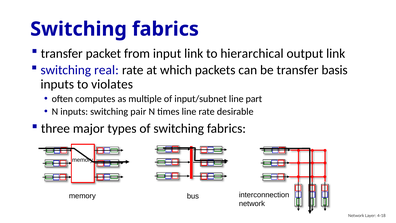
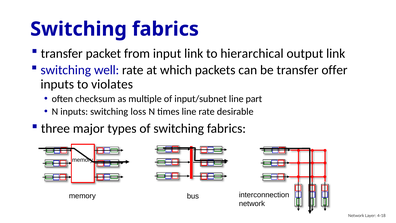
real: real -> well (107, 70)
basis: basis -> offer (335, 70)
computes: computes -> checksum (95, 99)
pair: pair -> loss (138, 111)
